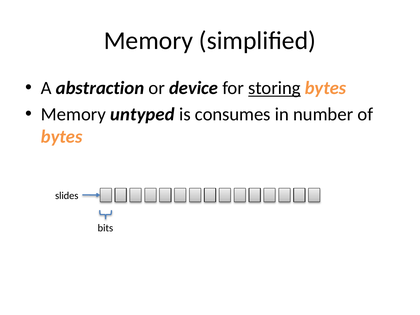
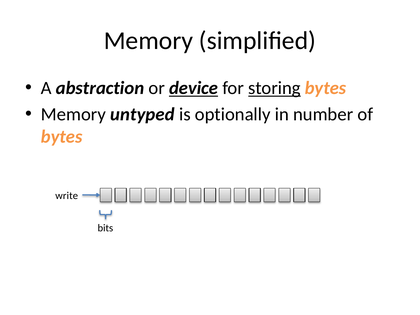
device underline: none -> present (194, 88)
consumes: consumes -> optionally (233, 114)
slides: slides -> write (67, 196)
